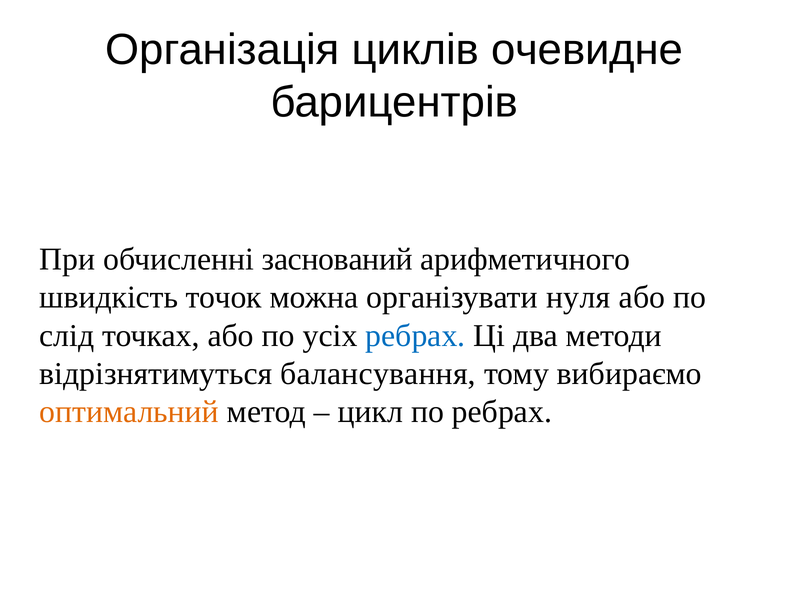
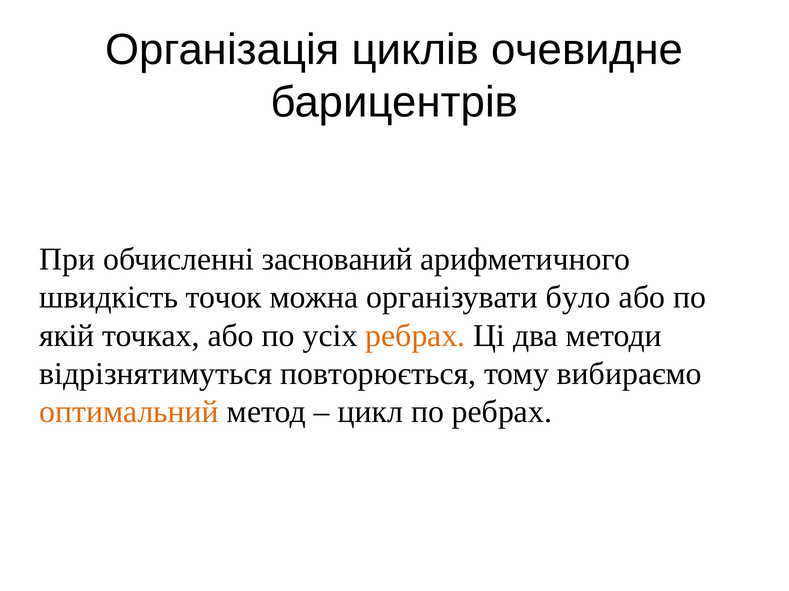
нуля: нуля -> було (578, 298)
слід: слід -> якій (67, 336)
ребрах colour: blue -> orange (415, 336)
балансування: балансування -> повторюється (378, 374)
